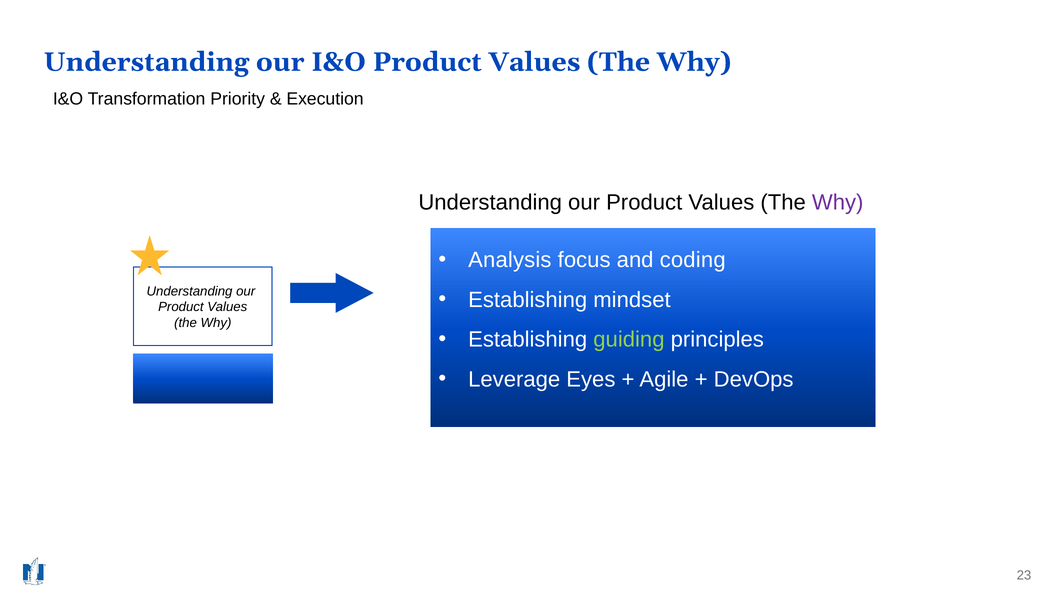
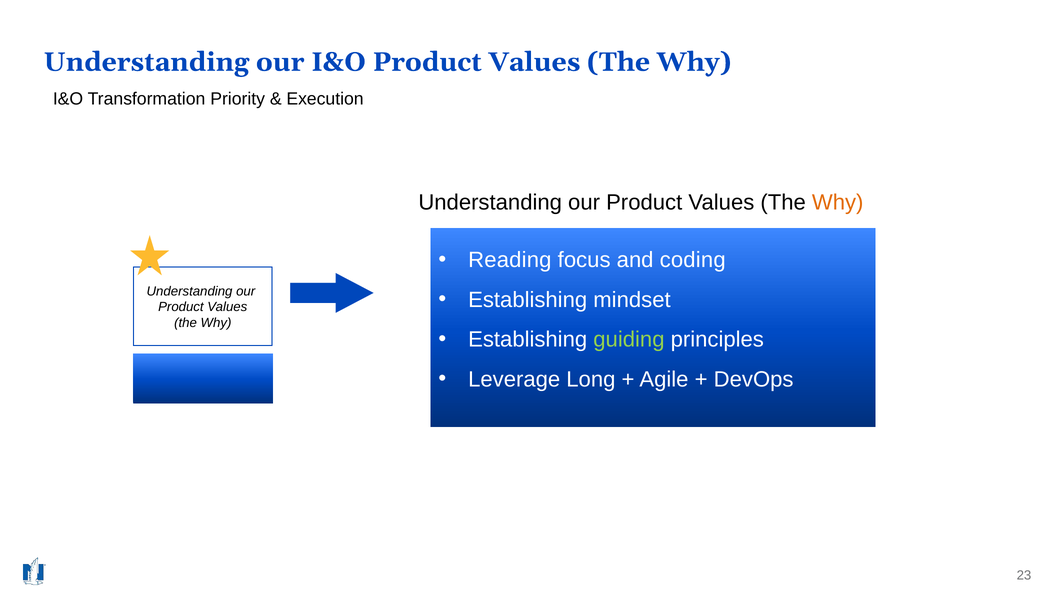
Why colour: purple -> orange (838, 203)
Analysis: Analysis -> Reading (510, 260)
Eyes: Eyes -> Long (591, 379)
